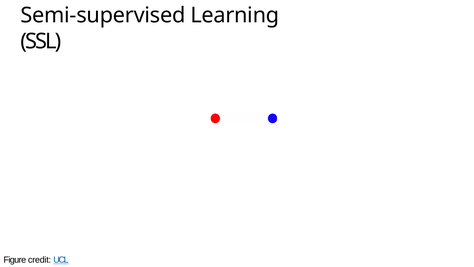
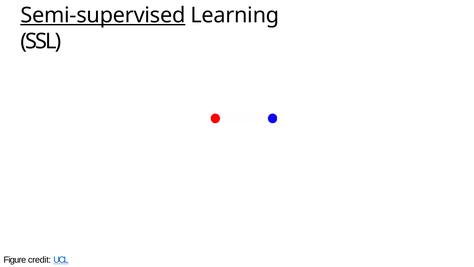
Semi-supervised underline: none -> present (103, 15)
